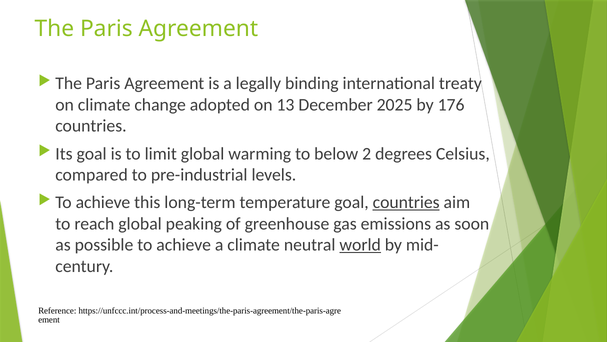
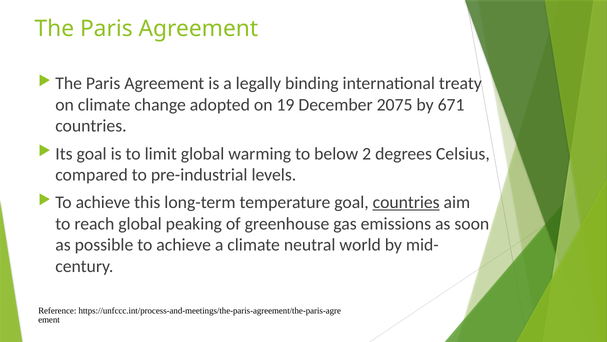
13: 13 -> 19 (285, 105)
2025: 2025 -> 2075 (395, 105)
176: 176 -> 671 (451, 105)
world underline: present -> none (360, 245)
